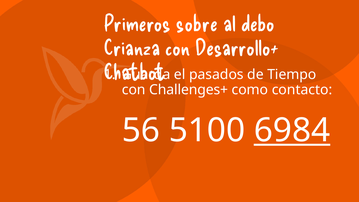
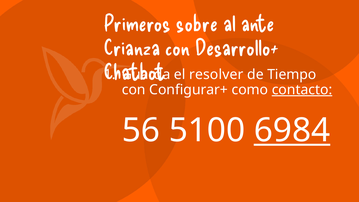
debo: debo -> ante (258, 24)
pasados: pasados -> resolver (216, 75)
Challenges+: Challenges+ -> Configurar+ (189, 90)
contacto underline: none -> present (302, 90)
